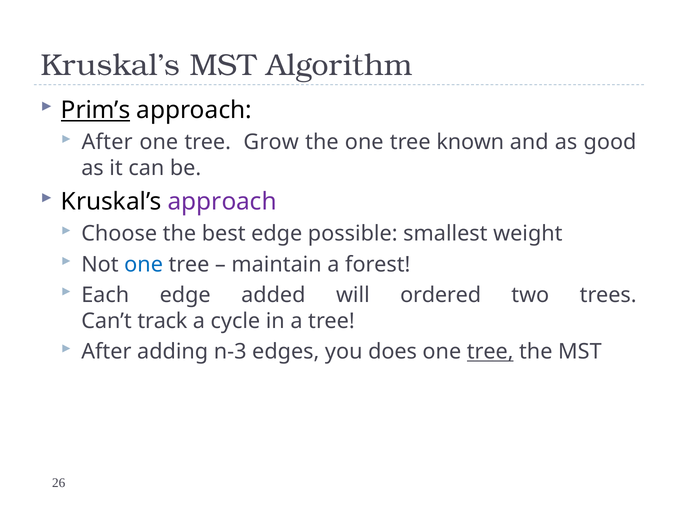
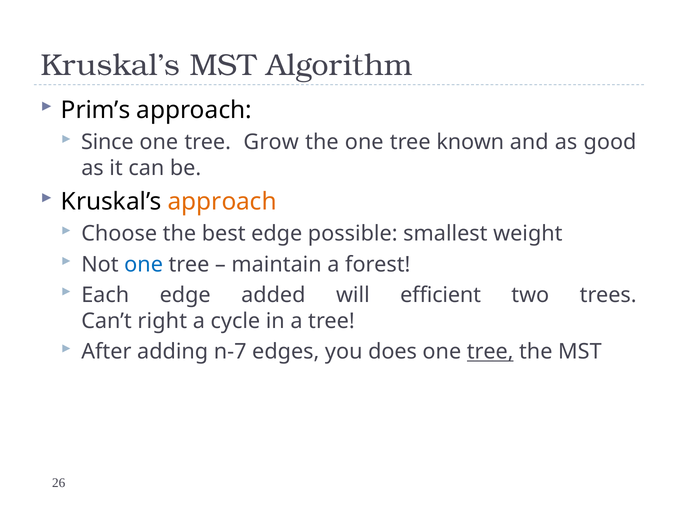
Prim’s underline: present -> none (96, 110)
After: After -> Since (107, 142)
approach colour: purple -> orange (222, 202)
ordered: ordered -> efficient (441, 295)
track: track -> right (162, 321)
n-3: n-3 -> n-7 (230, 352)
